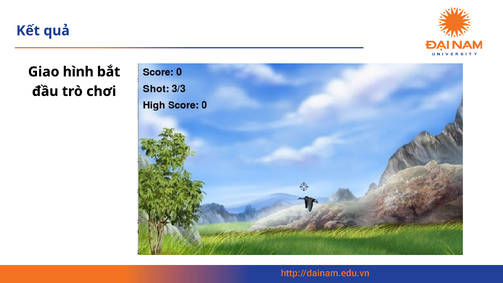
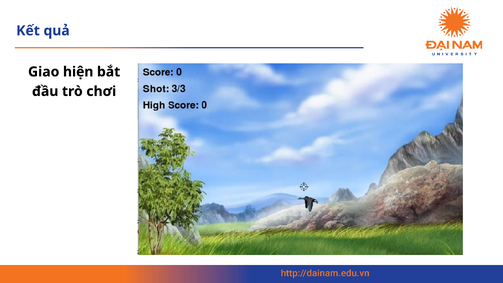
hình: hình -> hiện (78, 72)
